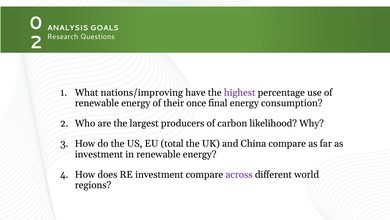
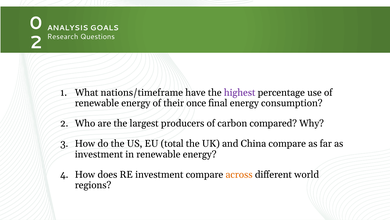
nations/improving: nations/improving -> nations/timeframe (142, 92)
likelihood: likelihood -> compared (273, 123)
across colour: purple -> orange (239, 174)
